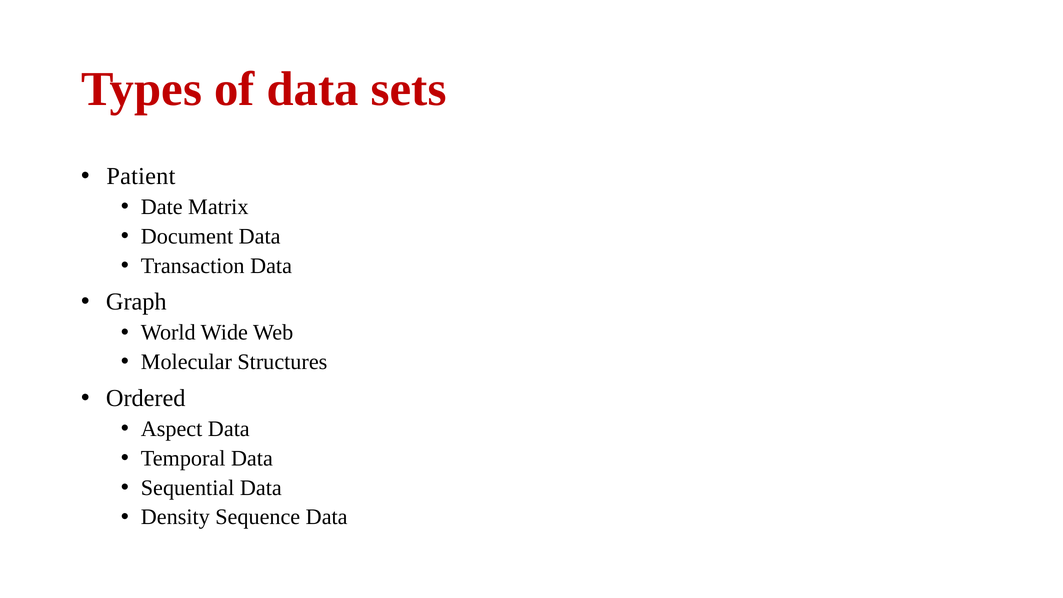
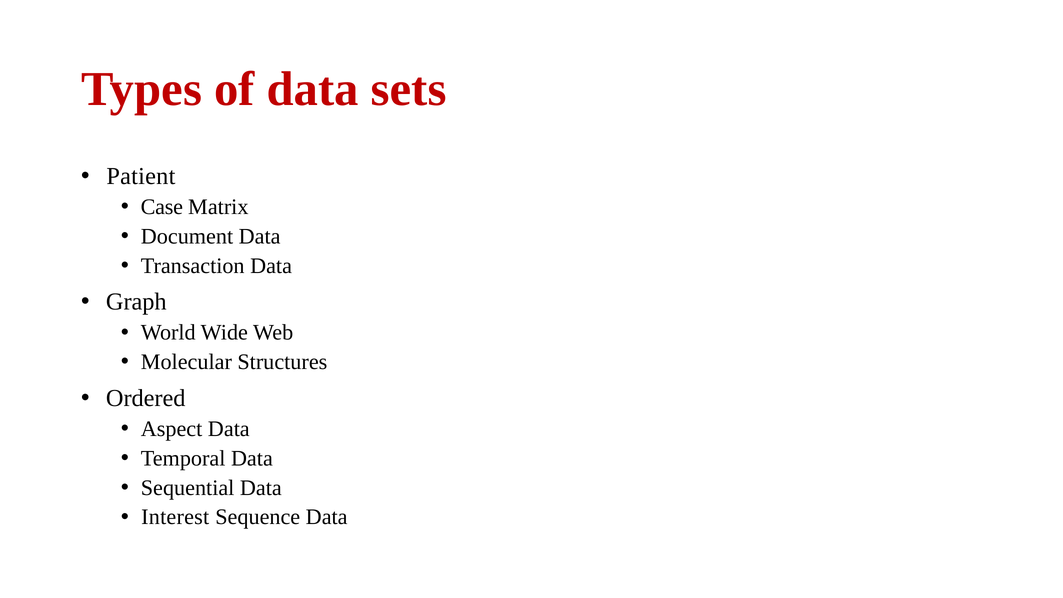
Date: Date -> Case (162, 207)
Density: Density -> Interest (175, 517)
